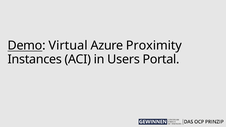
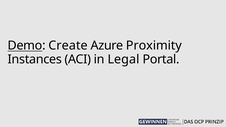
Virtual: Virtual -> Create (68, 45)
Users: Users -> Legal (123, 59)
